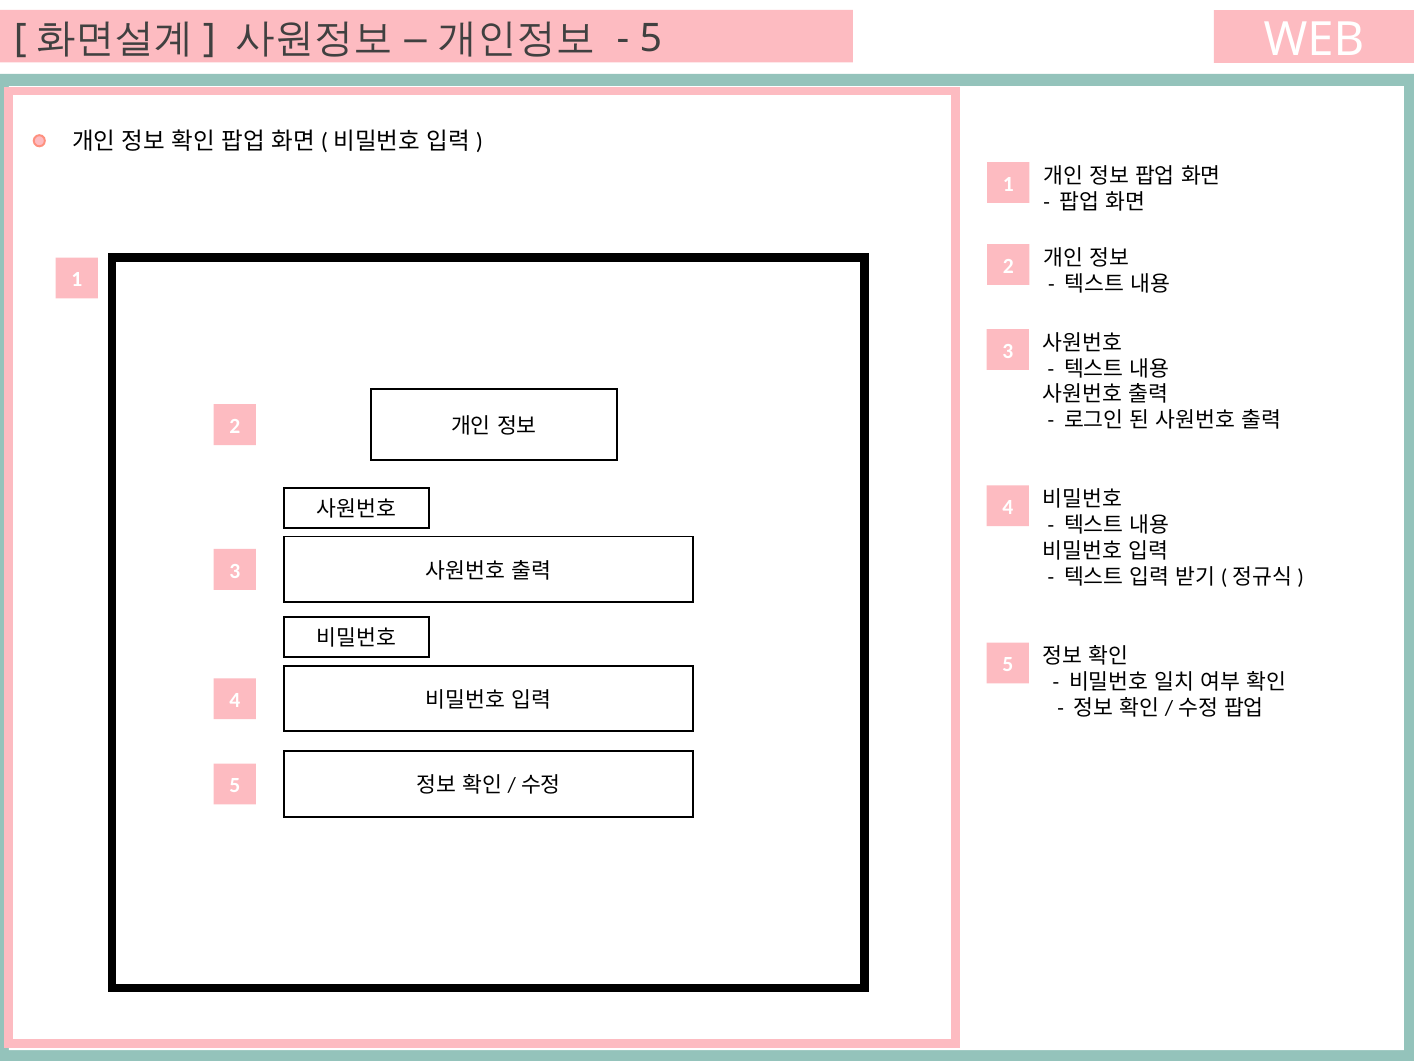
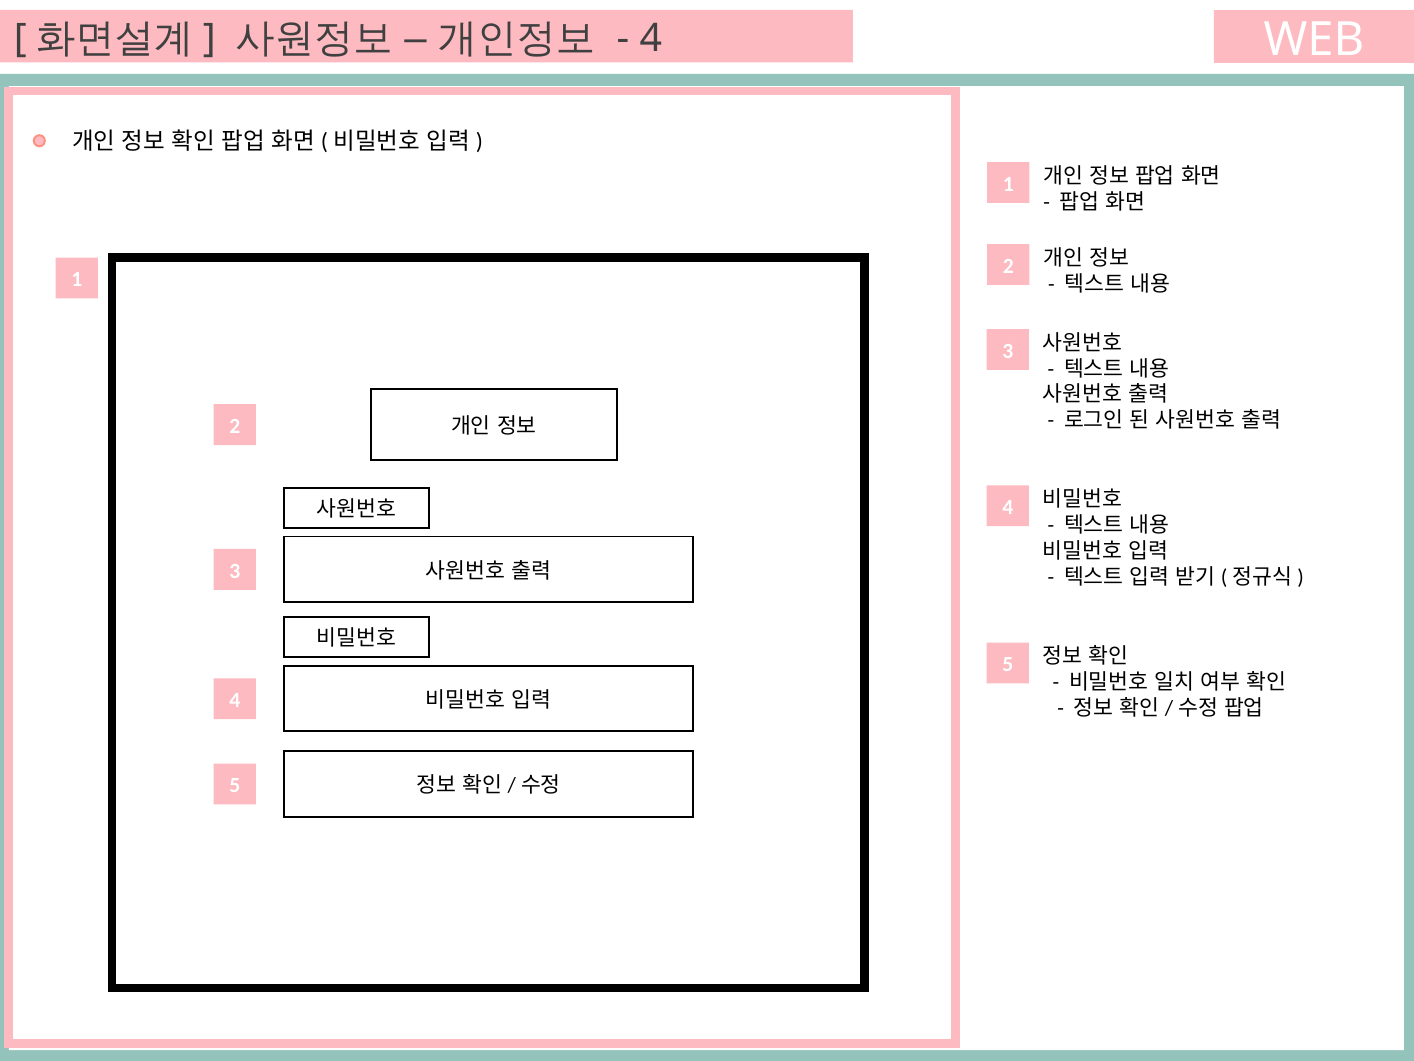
5: 5 -> 4 (651, 39)
